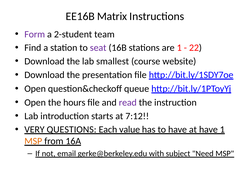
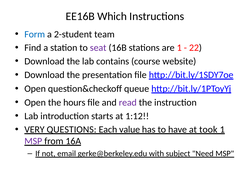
Matrix: Matrix -> Which (112, 16)
Form colour: purple -> blue (35, 34)
smallest: smallest -> contains (113, 61)
7:12: 7:12 -> 1:12 (137, 116)
at have: have -> took (208, 130)
MSP colour: orange -> purple (33, 142)
